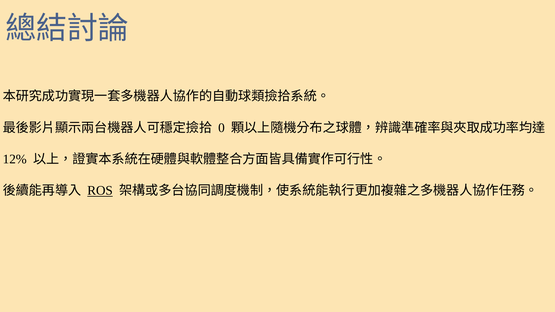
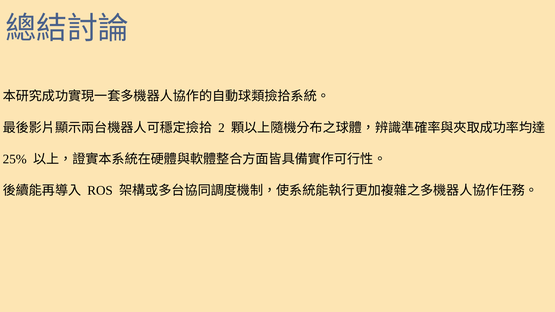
0: 0 -> 2 (221, 128)
12%: 12% -> 25% (15, 159)
ROS underline: present -> none (100, 191)
